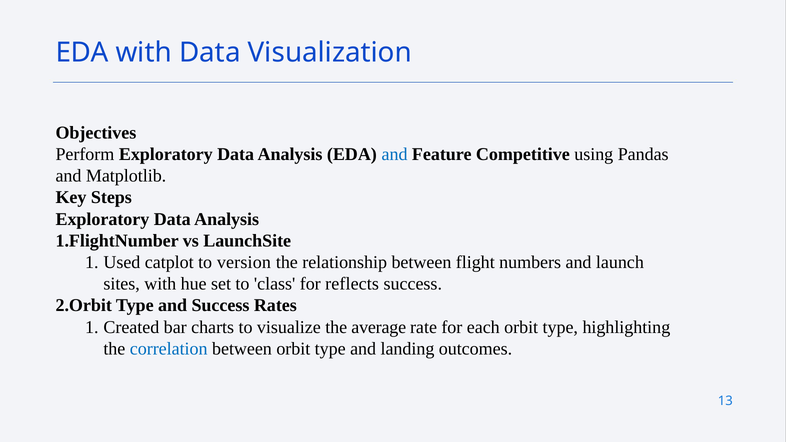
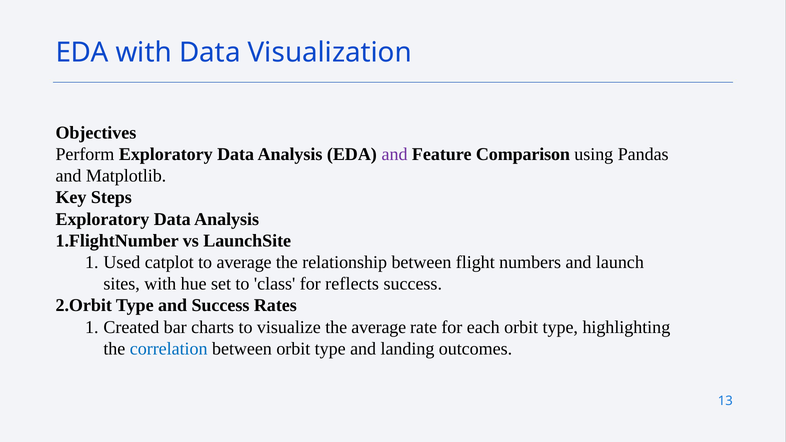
and colour: blue -> purple (395, 154)
Competitive: Competitive -> Comparison (523, 154)
to version: version -> average (244, 262)
